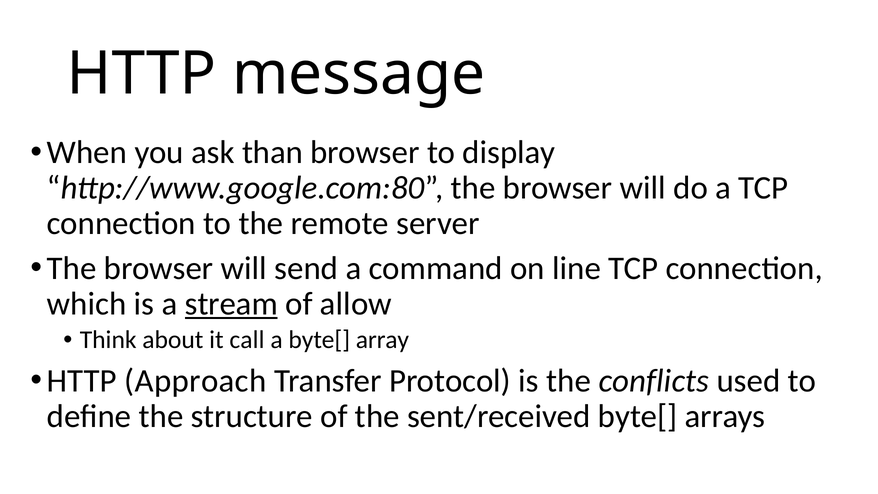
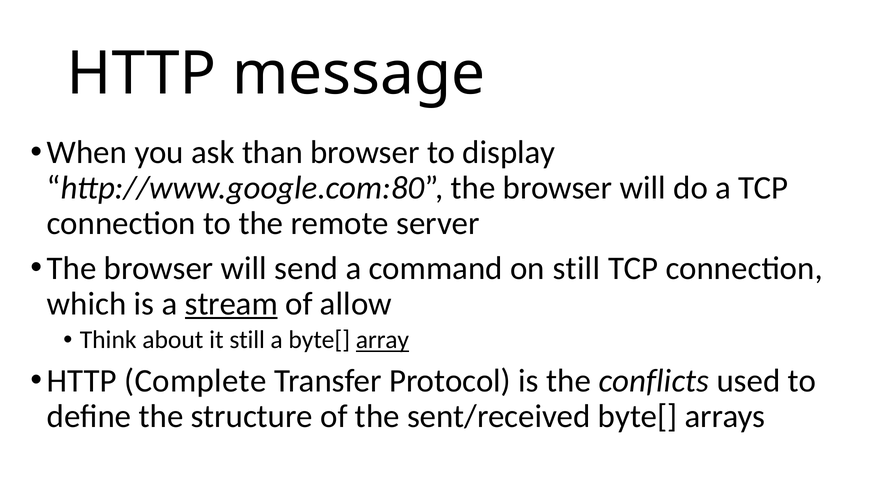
on line: line -> still (576, 268)
it call: call -> still (247, 340)
array underline: none -> present (382, 340)
Approach: Approach -> Complete (195, 381)
